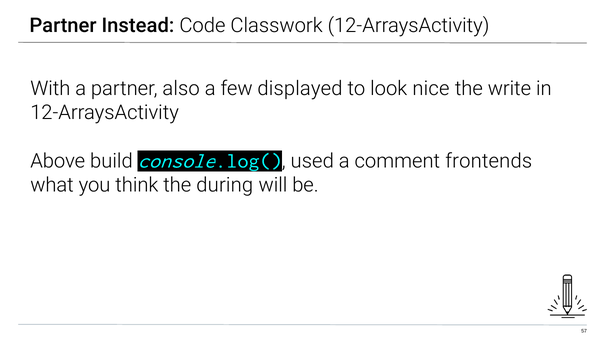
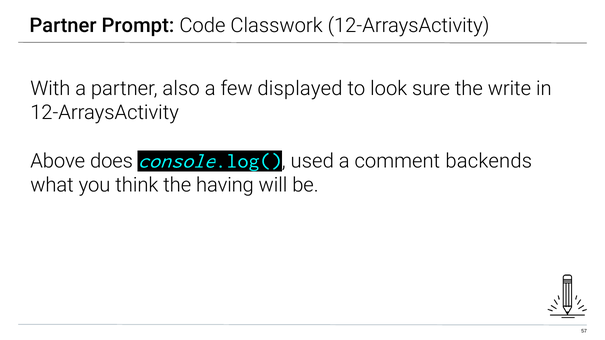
Instead: Instead -> Prompt (138, 26)
nice: nice -> sure (431, 88)
build: build -> does (111, 161)
frontends: frontends -> backends (489, 161)
during: during -> having (225, 185)
